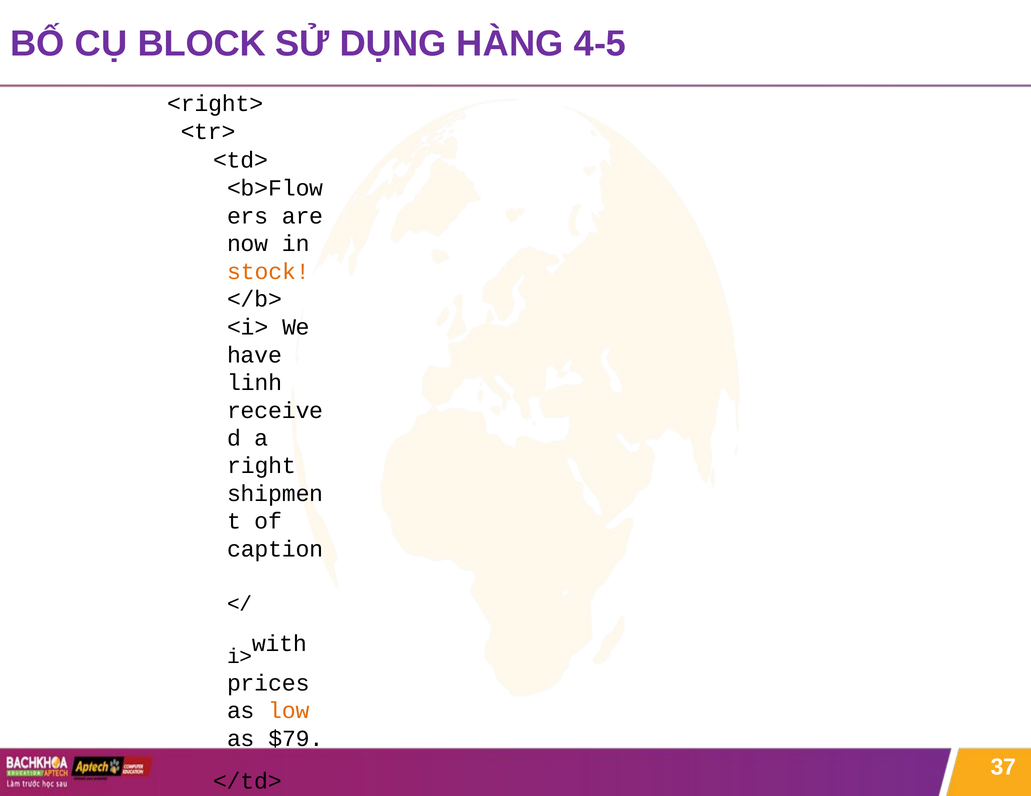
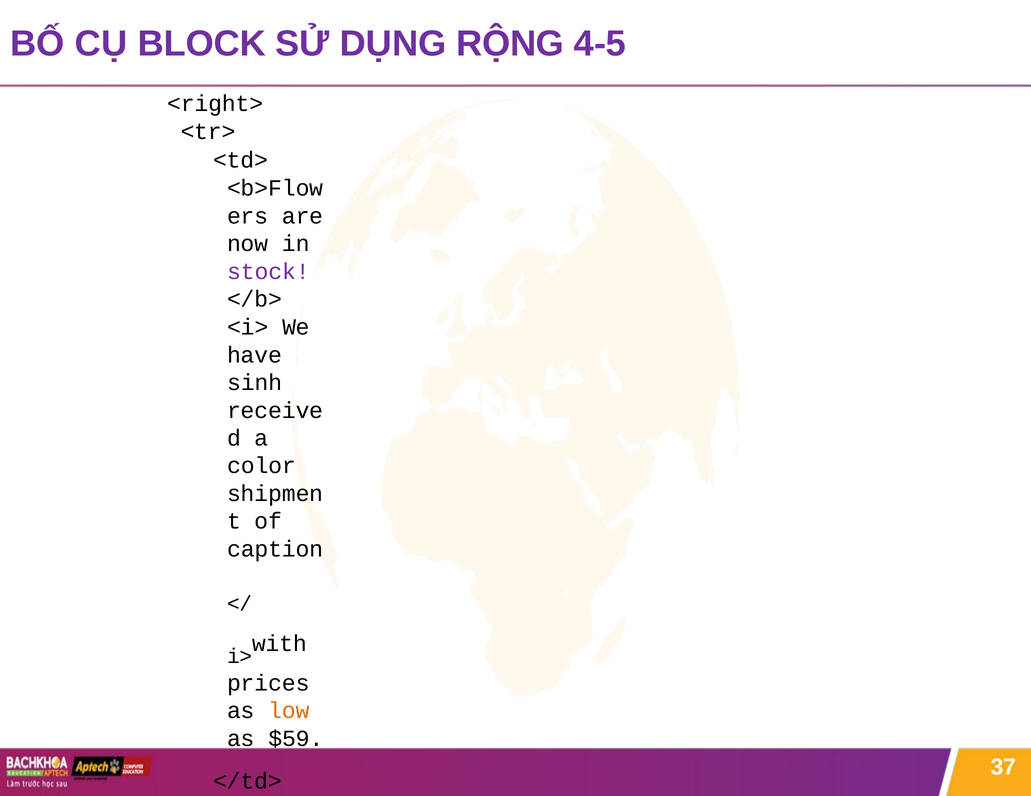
HÀNG: HÀNG -> RỘNG (510, 44)
stock colour: orange -> purple (268, 272)
linh: linh -> sinh (255, 383)
right: right -> color (261, 466)
$79: $79 -> $59 (296, 739)
